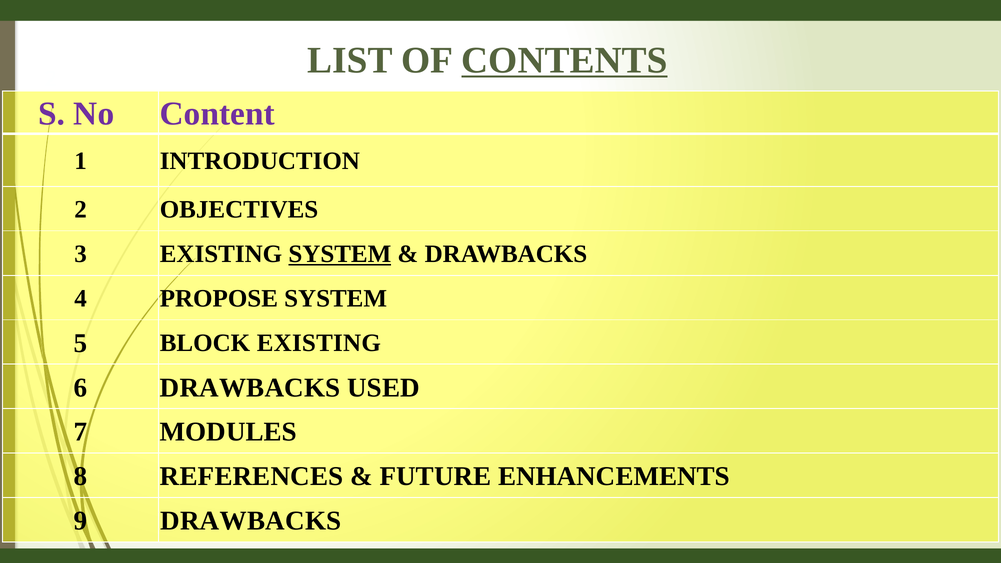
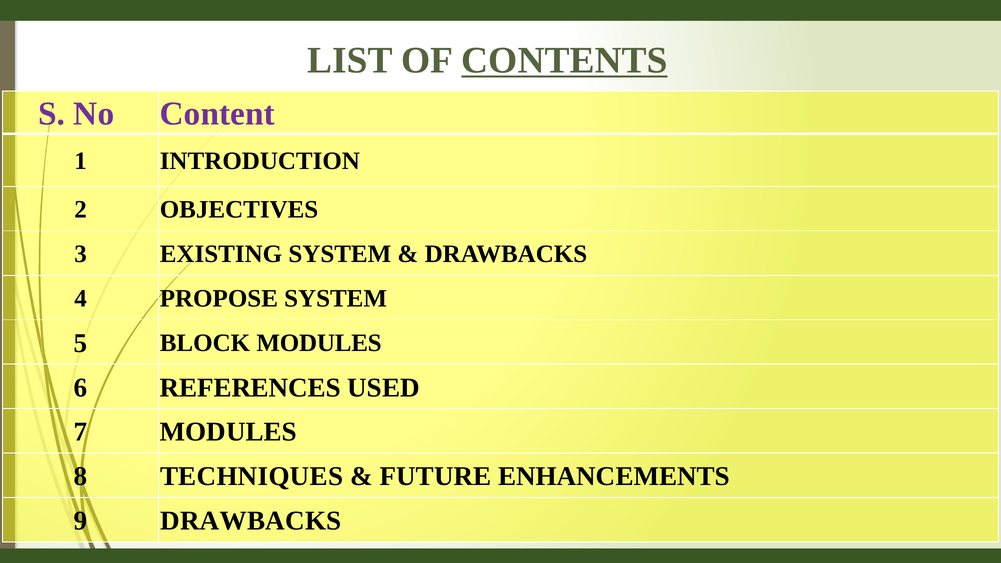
SYSTEM underline: present -> none (340, 254)
BLOCK EXISTING: EXISTING -> MODULES (319, 343)
6 DRAWBACKS: DRAWBACKS -> REFERENCES (250, 388)
REFERENCES: REFERENCES -> TECHNIQUES (252, 476)
